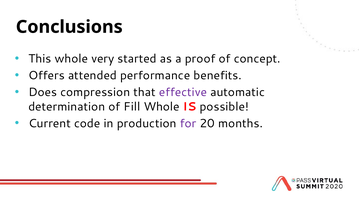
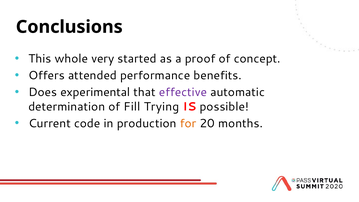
compression: compression -> experimental (95, 92)
Fill Whole: Whole -> Trying (161, 107)
for colour: purple -> orange (188, 123)
